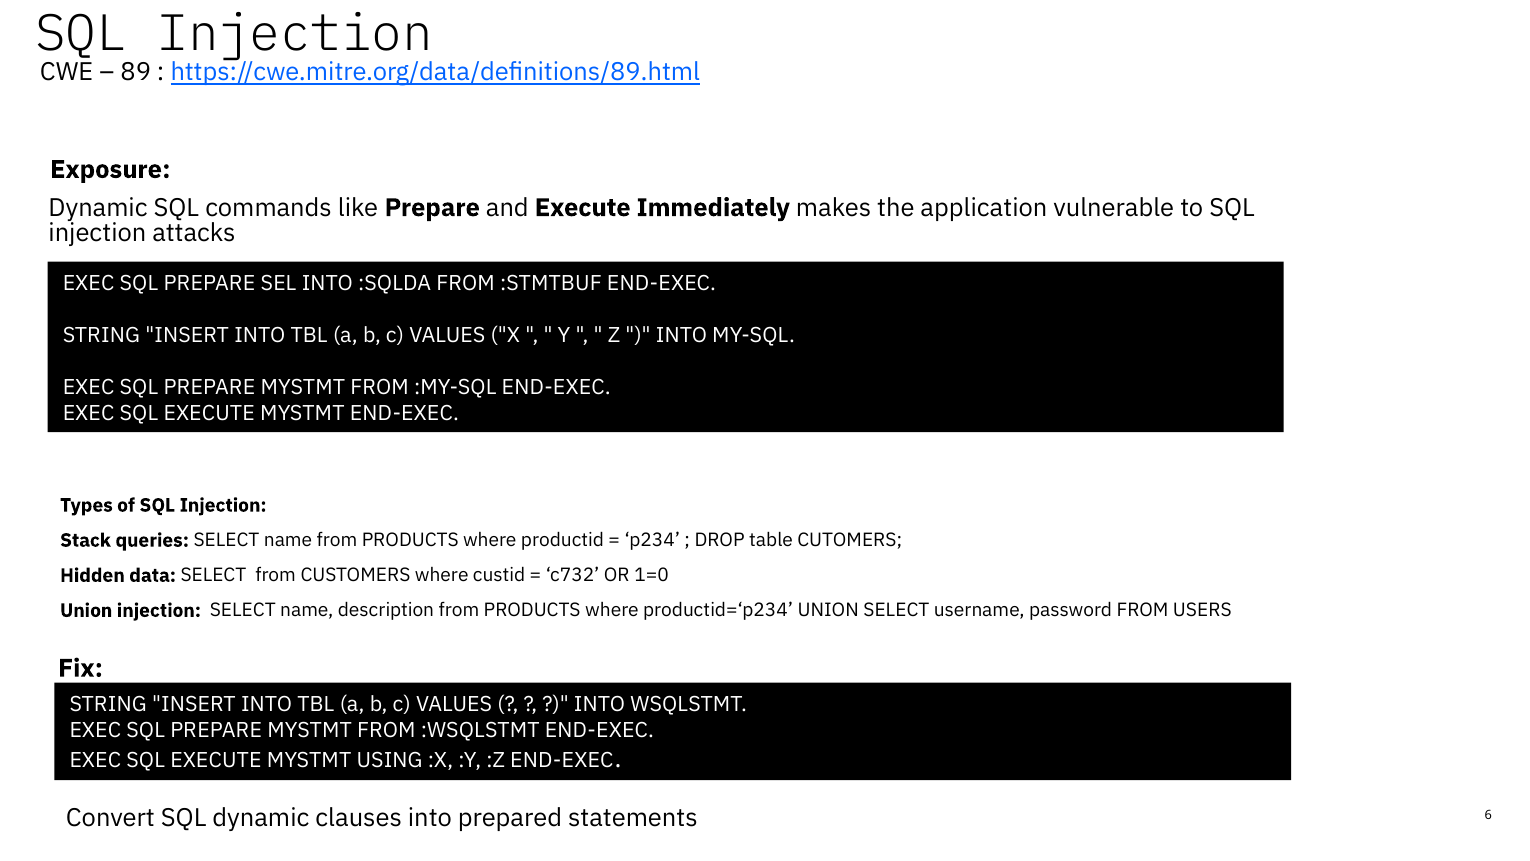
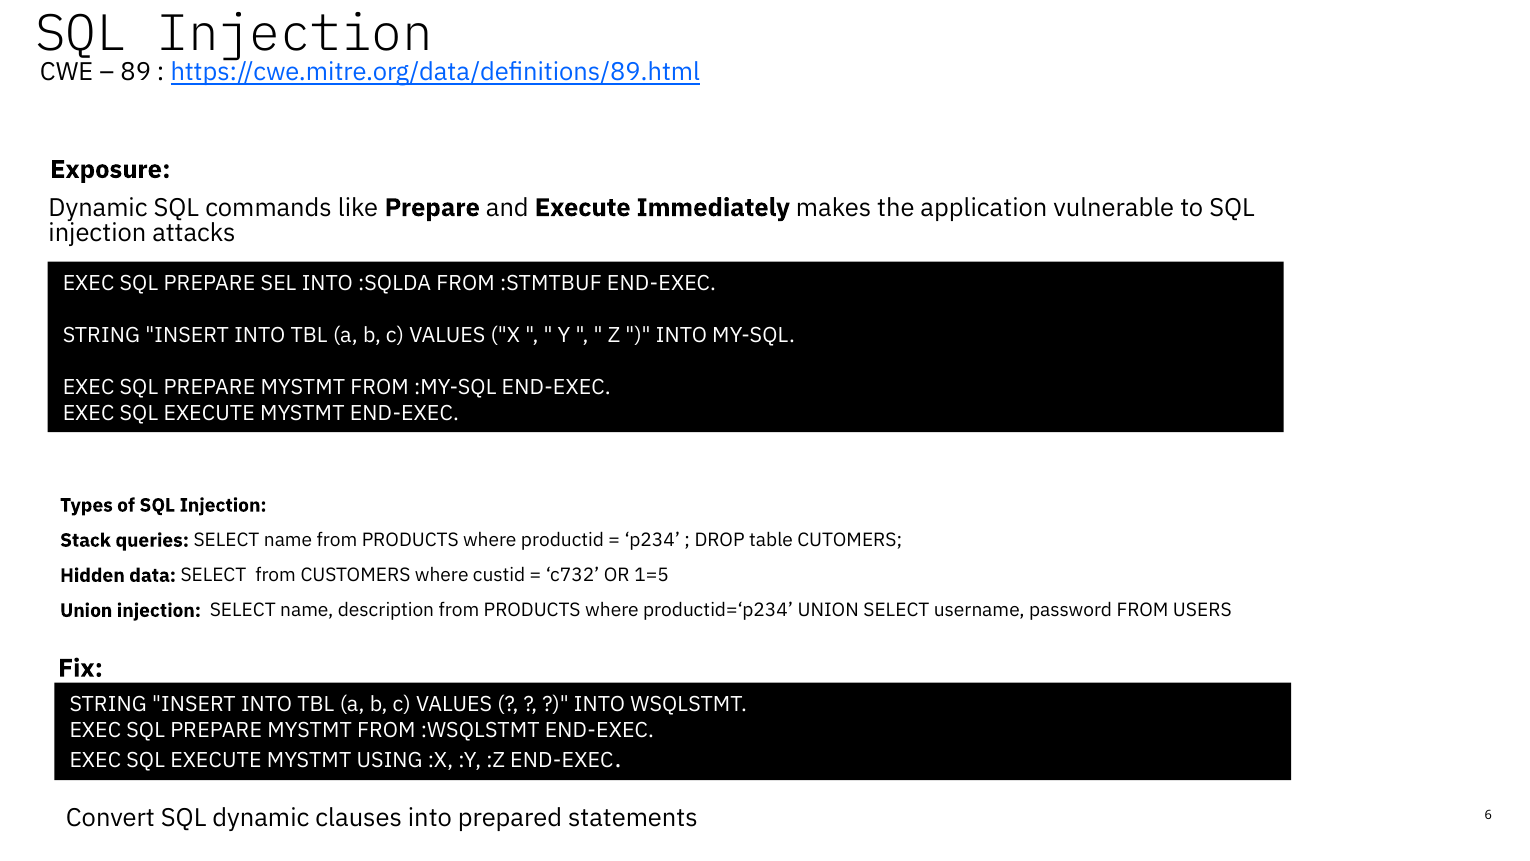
1=0: 1=0 -> 1=5 (652, 575)
